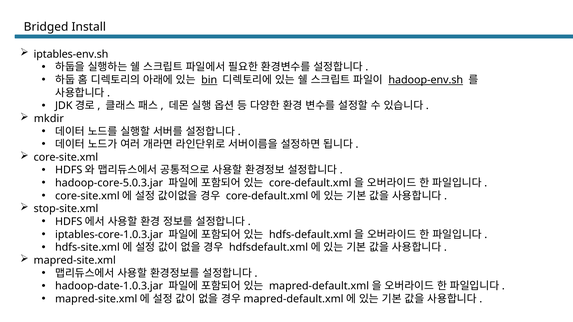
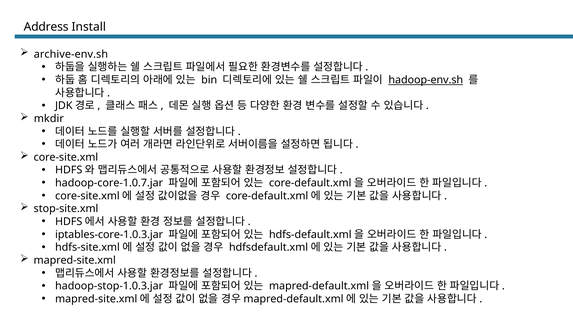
Bridged: Bridged -> Address (46, 27)
iptables-env.sh: iptables-env.sh -> archive-env.sh (71, 54)
bin underline: present -> none (209, 80)
hadoop-core-5.0.3.jar: hadoop-core-5.0.3.jar -> hadoop-core-1.0.7.jar (109, 183)
hadoop-date-1.0.3.jar: hadoop-date-1.0.3.jar -> hadoop-stop-1.0.3.jar (109, 286)
